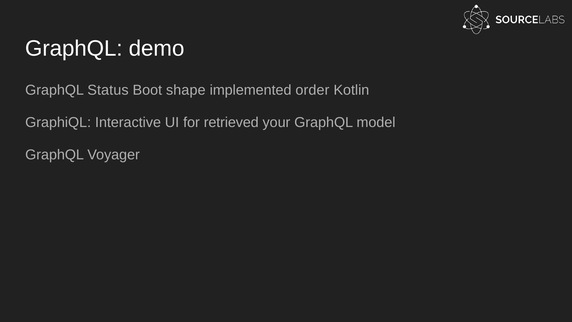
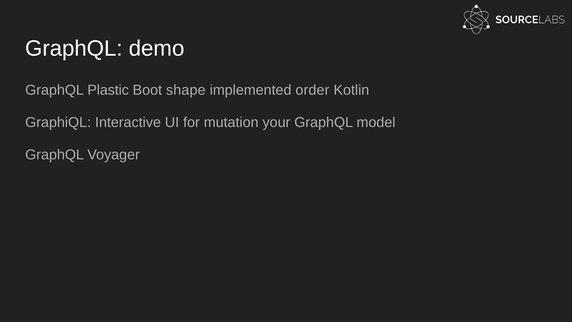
Status: Status -> Plastic (108, 90)
retrieved: retrieved -> mutation (231, 122)
